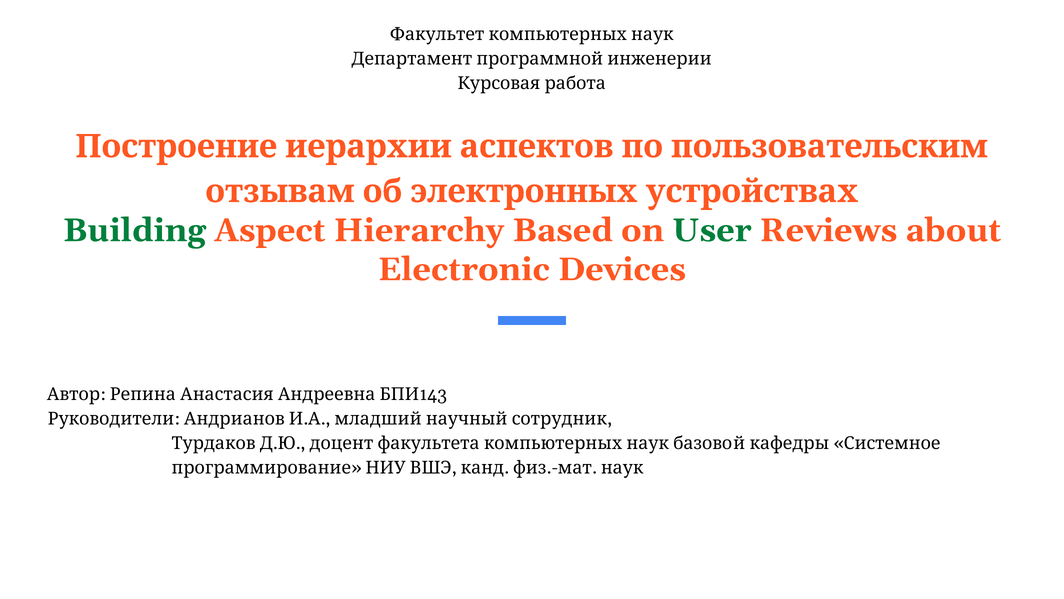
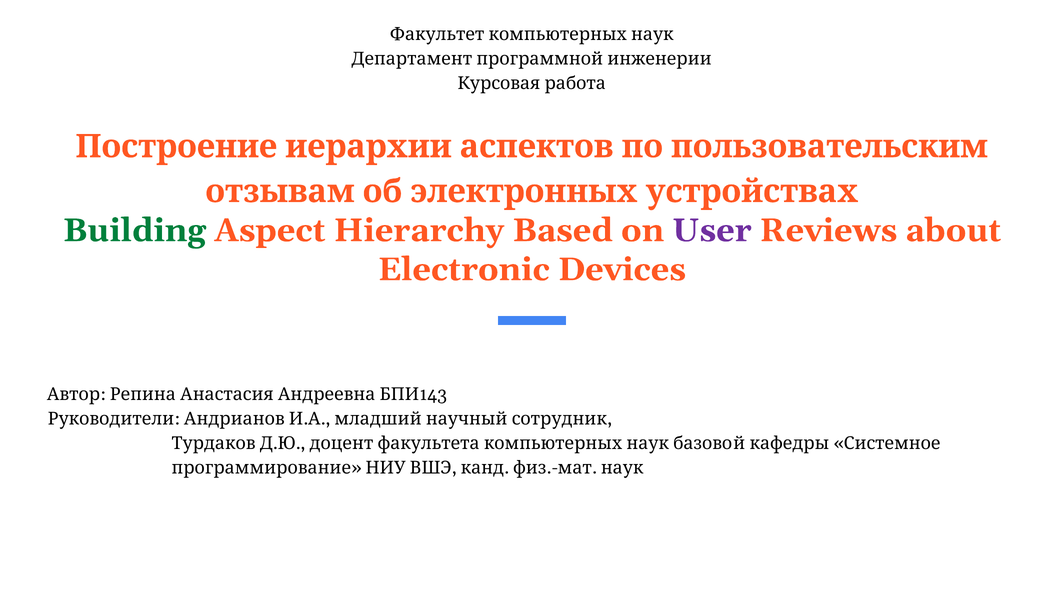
User colour: green -> purple (712, 230)
